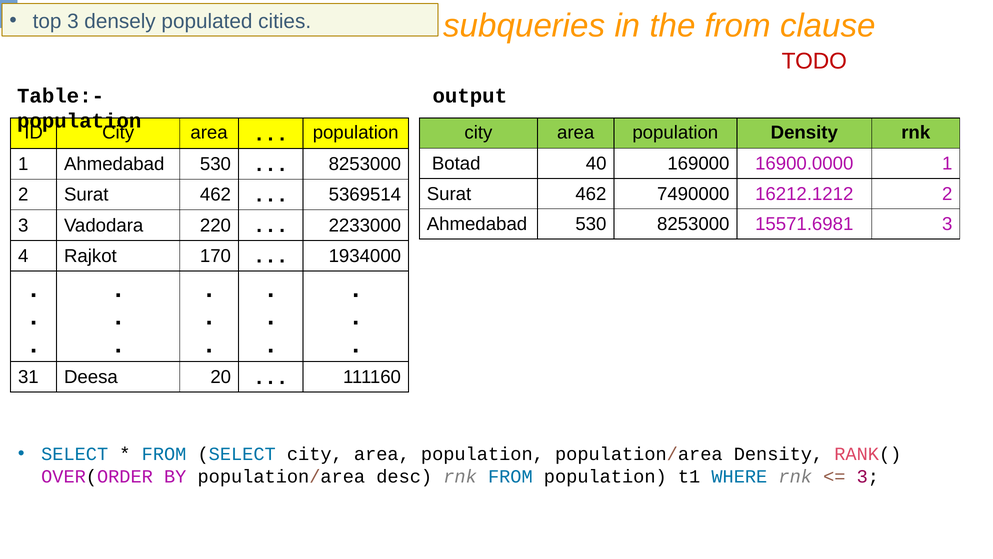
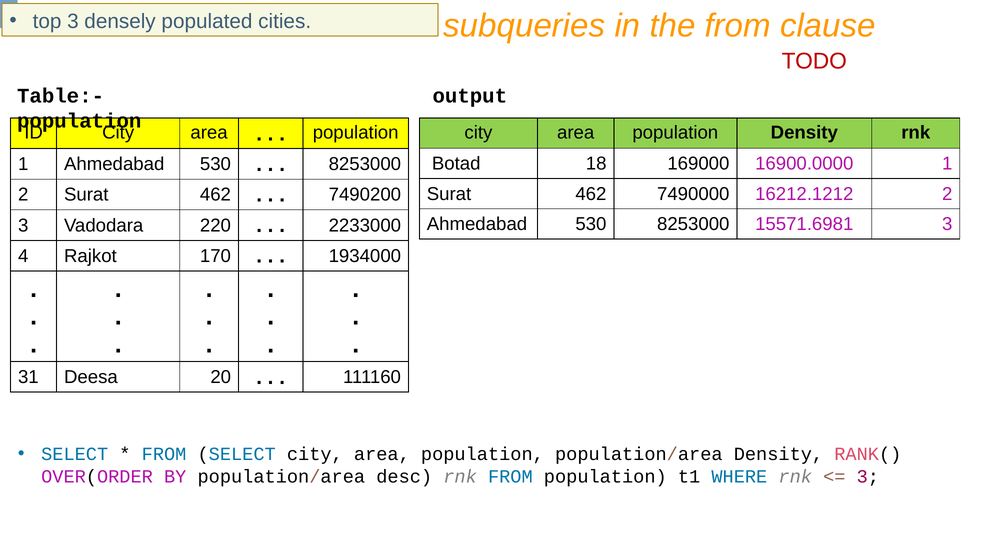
40: 40 -> 18 (596, 164)
5369514: 5369514 -> 7490200 (365, 195)
